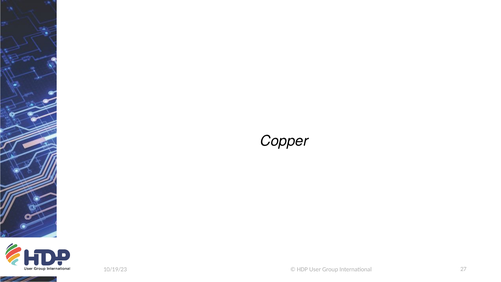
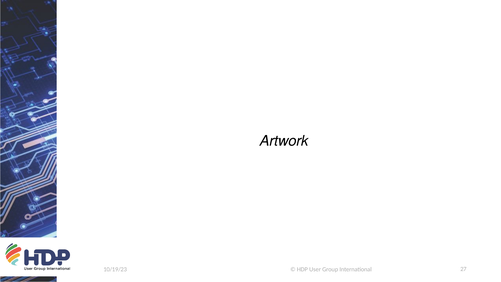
Copper: Copper -> Artwork (284, 141)
